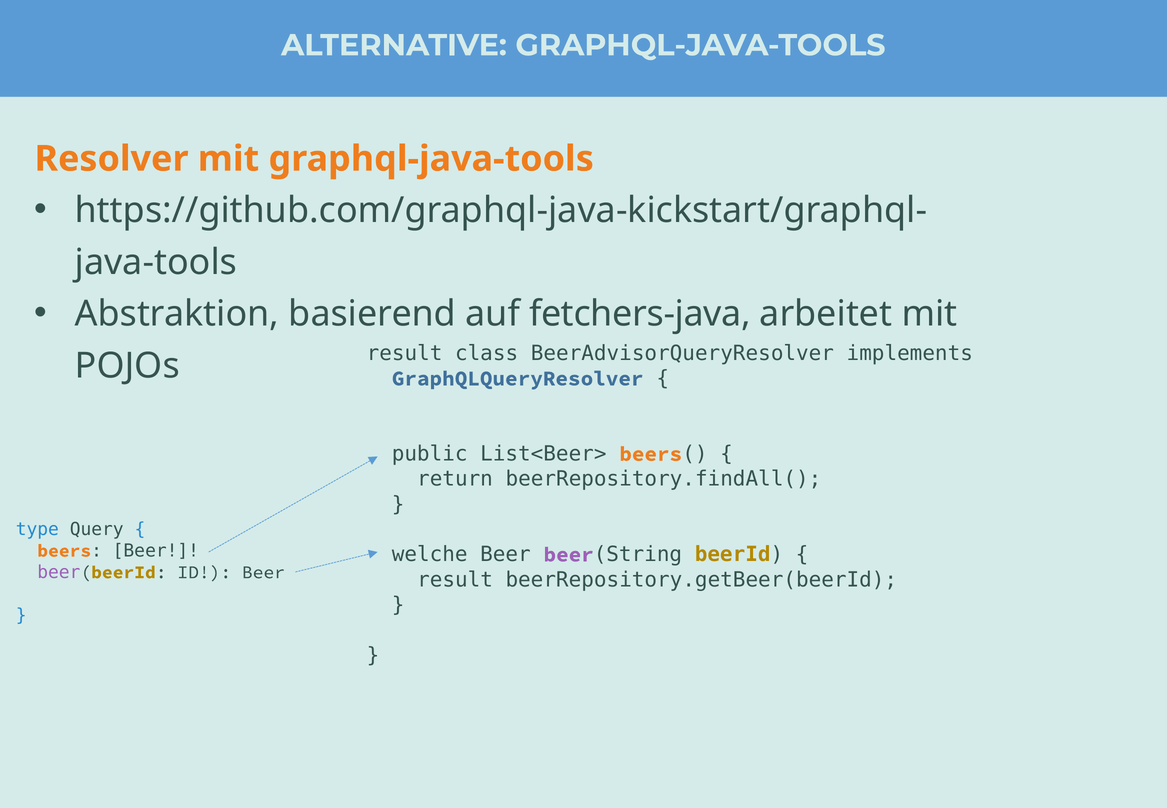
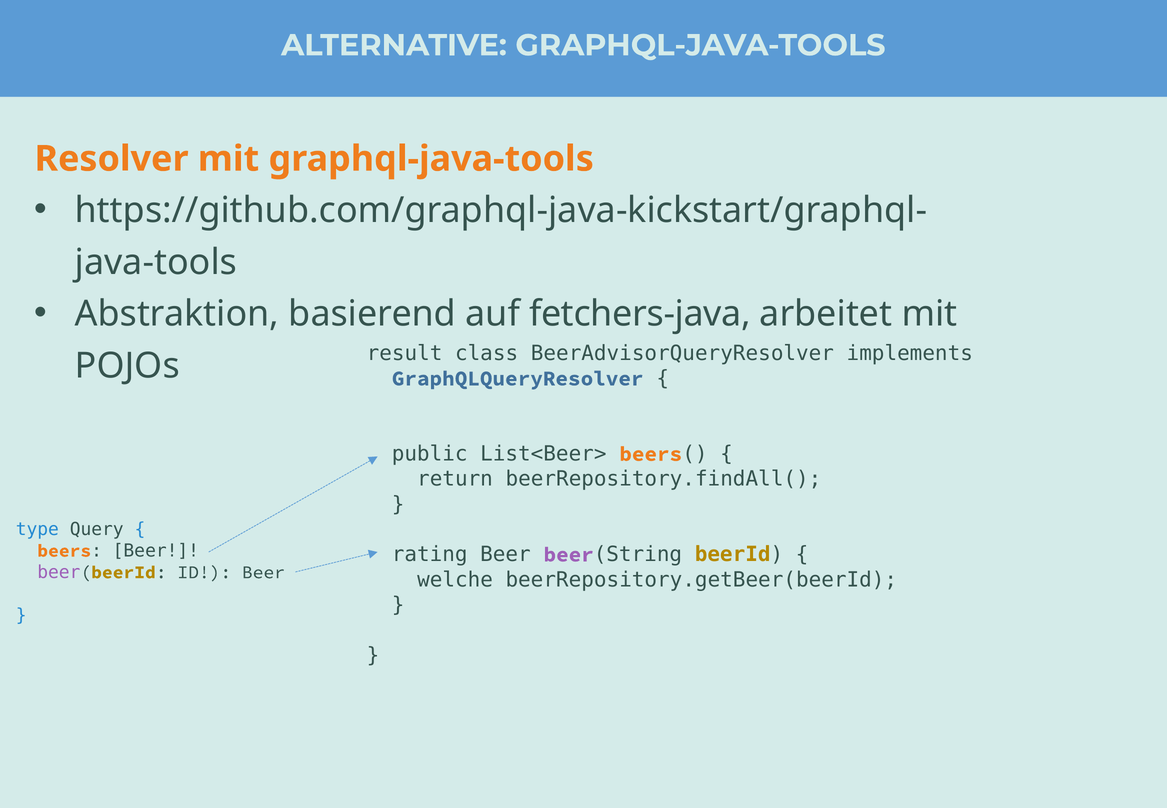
welche: welche -> rating (430, 554)
result: result -> welche (455, 580)
